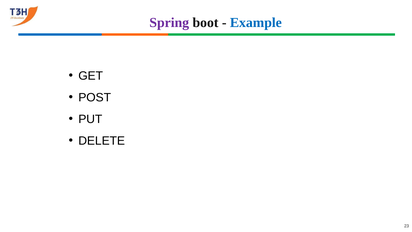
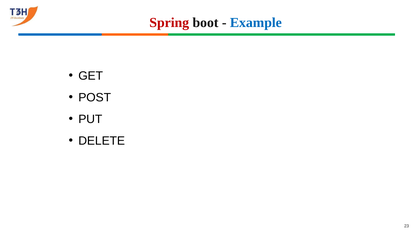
Spring colour: purple -> red (169, 23)
